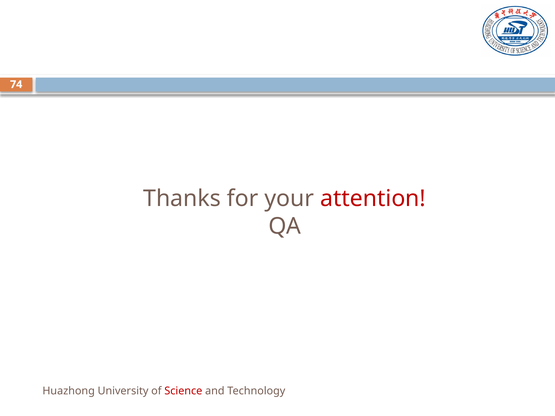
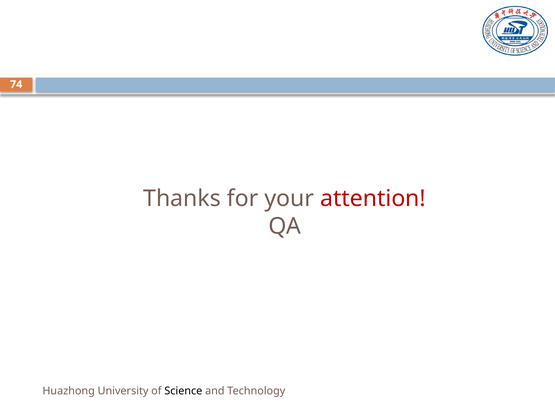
Science colour: red -> black (183, 391)
